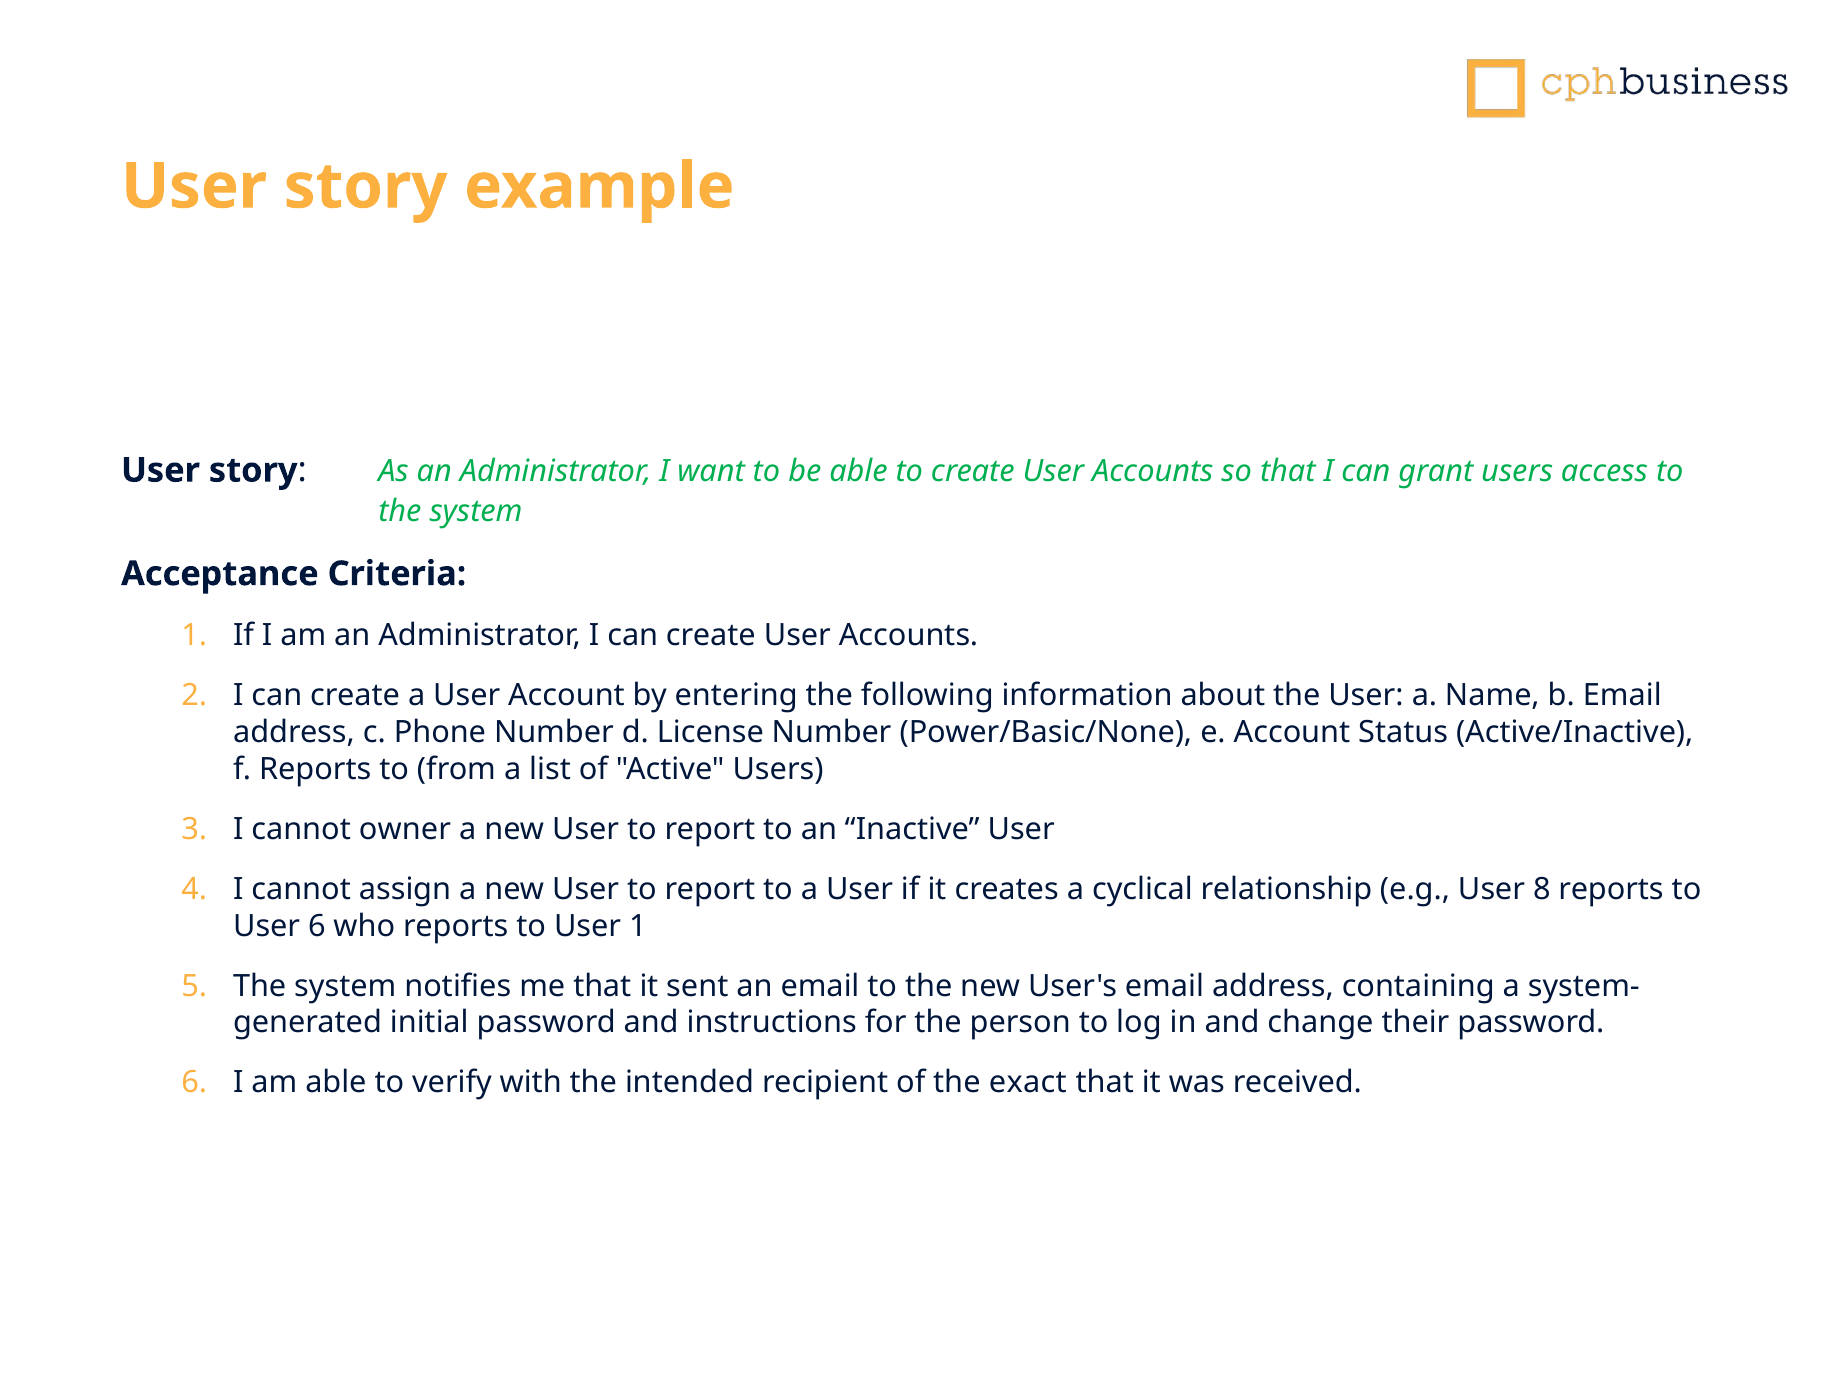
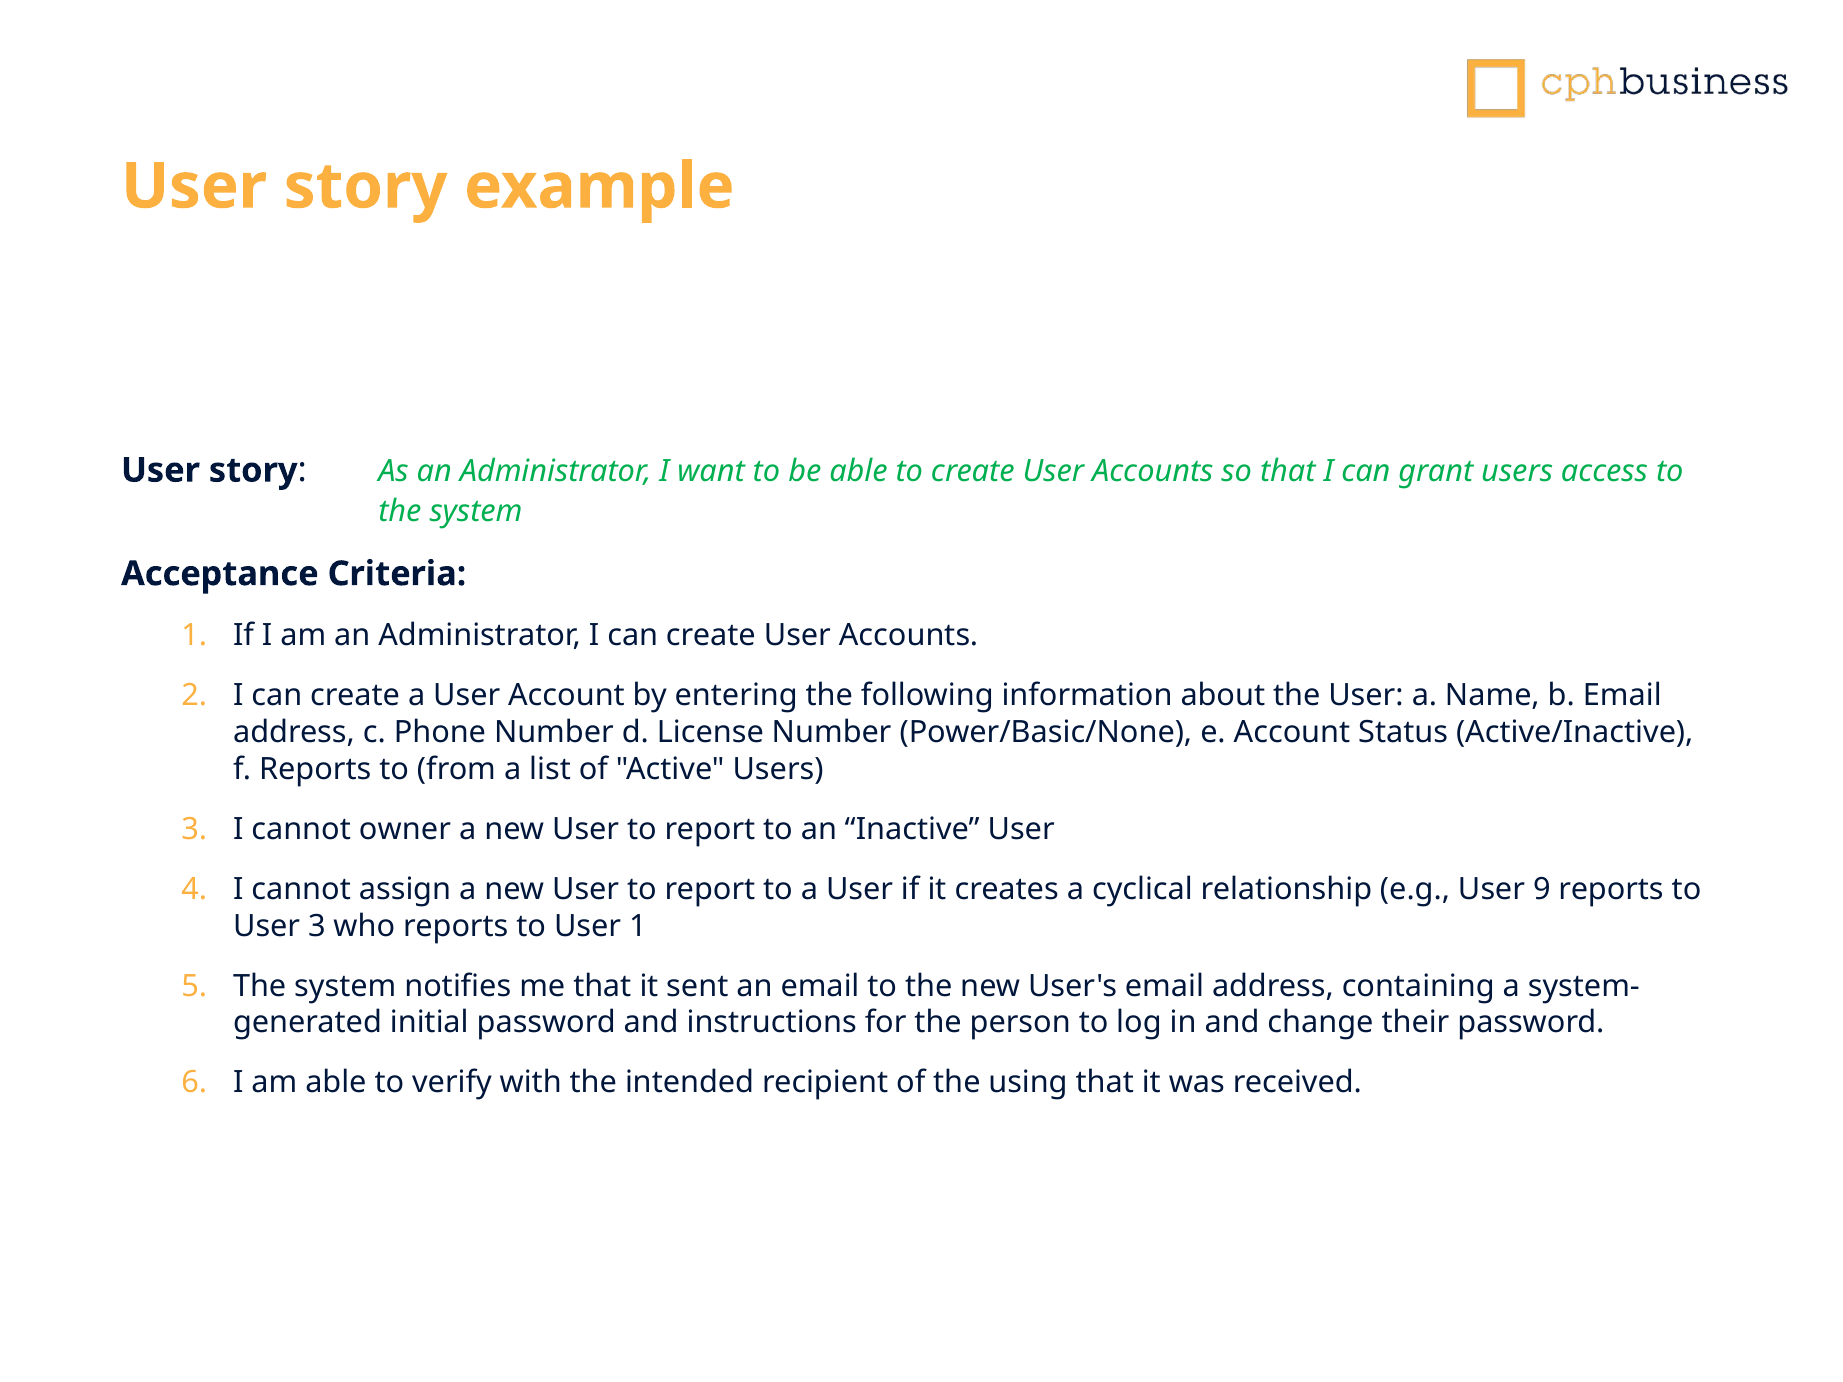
8: 8 -> 9 (1542, 889)
User 6: 6 -> 3 (317, 926)
exact: exact -> using (1028, 1083)
